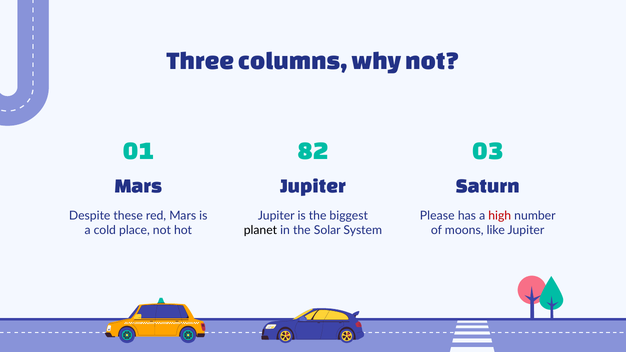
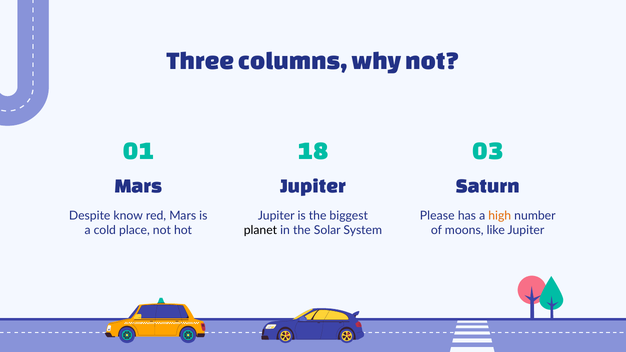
82: 82 -> 18 (313, 151)
these: these -> know (128, 216)
high colour: red -> orange (500, 216)
